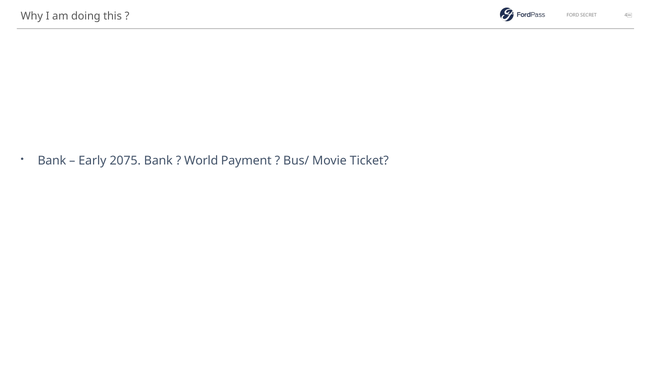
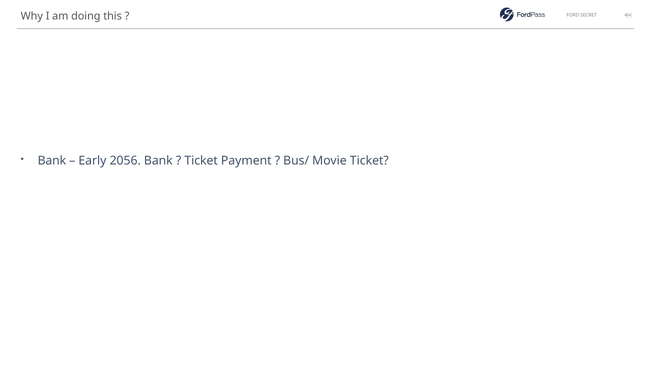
2075: 2075 -> 2056 (125, 161)
World: World -> Ticket (201, 161)
